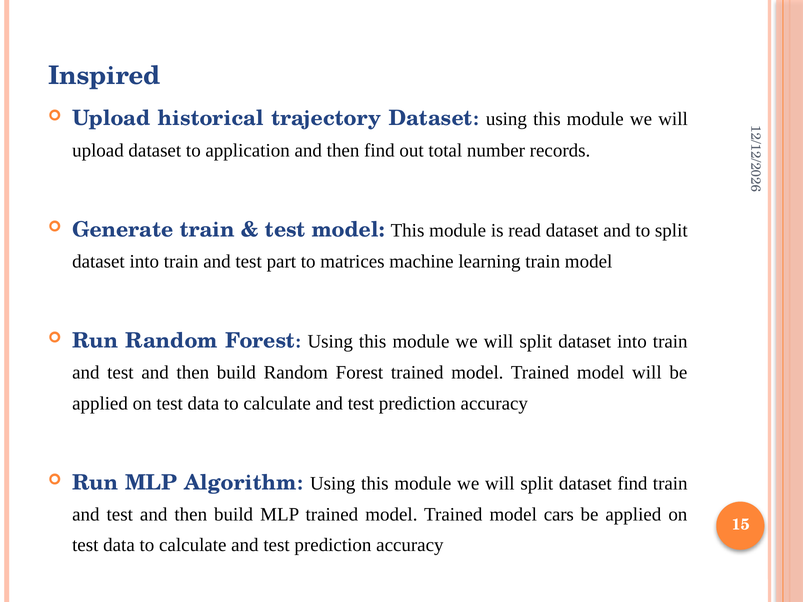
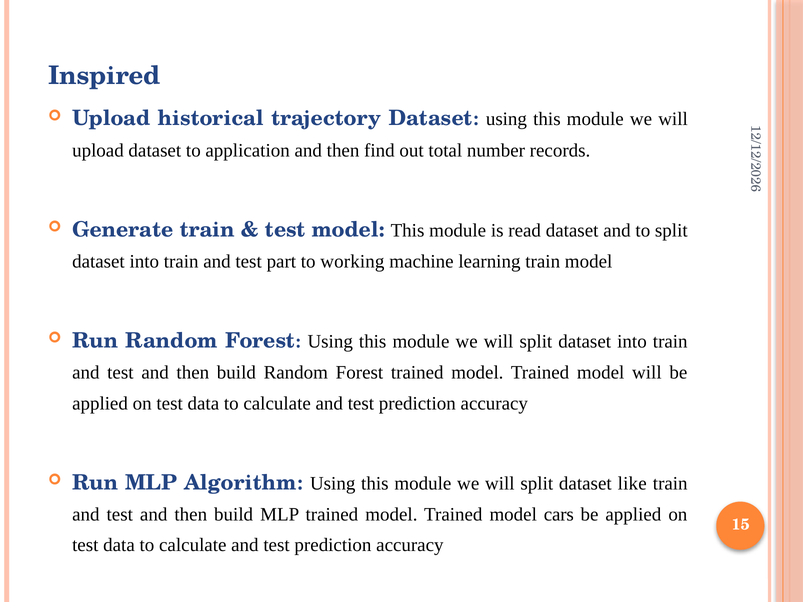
matrices: matrices -> working (352, 262)
dataset find: find -> like (632, 483)
